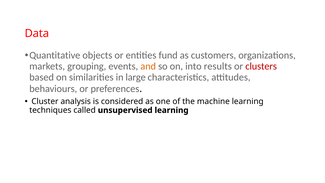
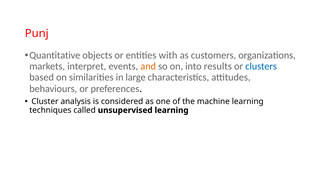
Data: Data -> Punj (37, 33)
fund: fund -> with (168, 55)
grouping: grouping -> interpret (87, 66)
clusters colour: red -> blue (261, 66)
